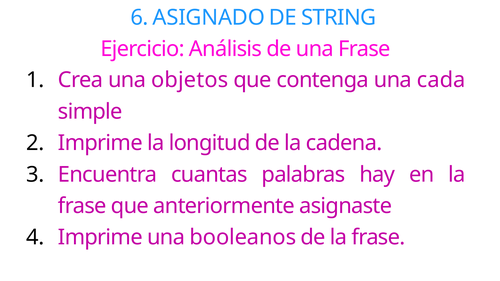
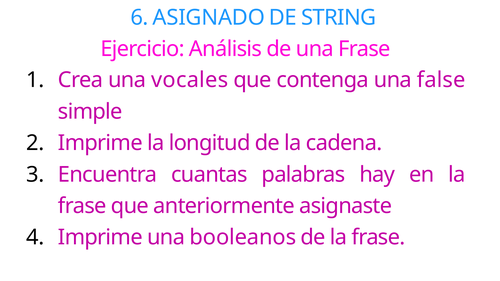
objetos: objetos -> vocales (190, 80)
cada: cada -> false (441, 80)
